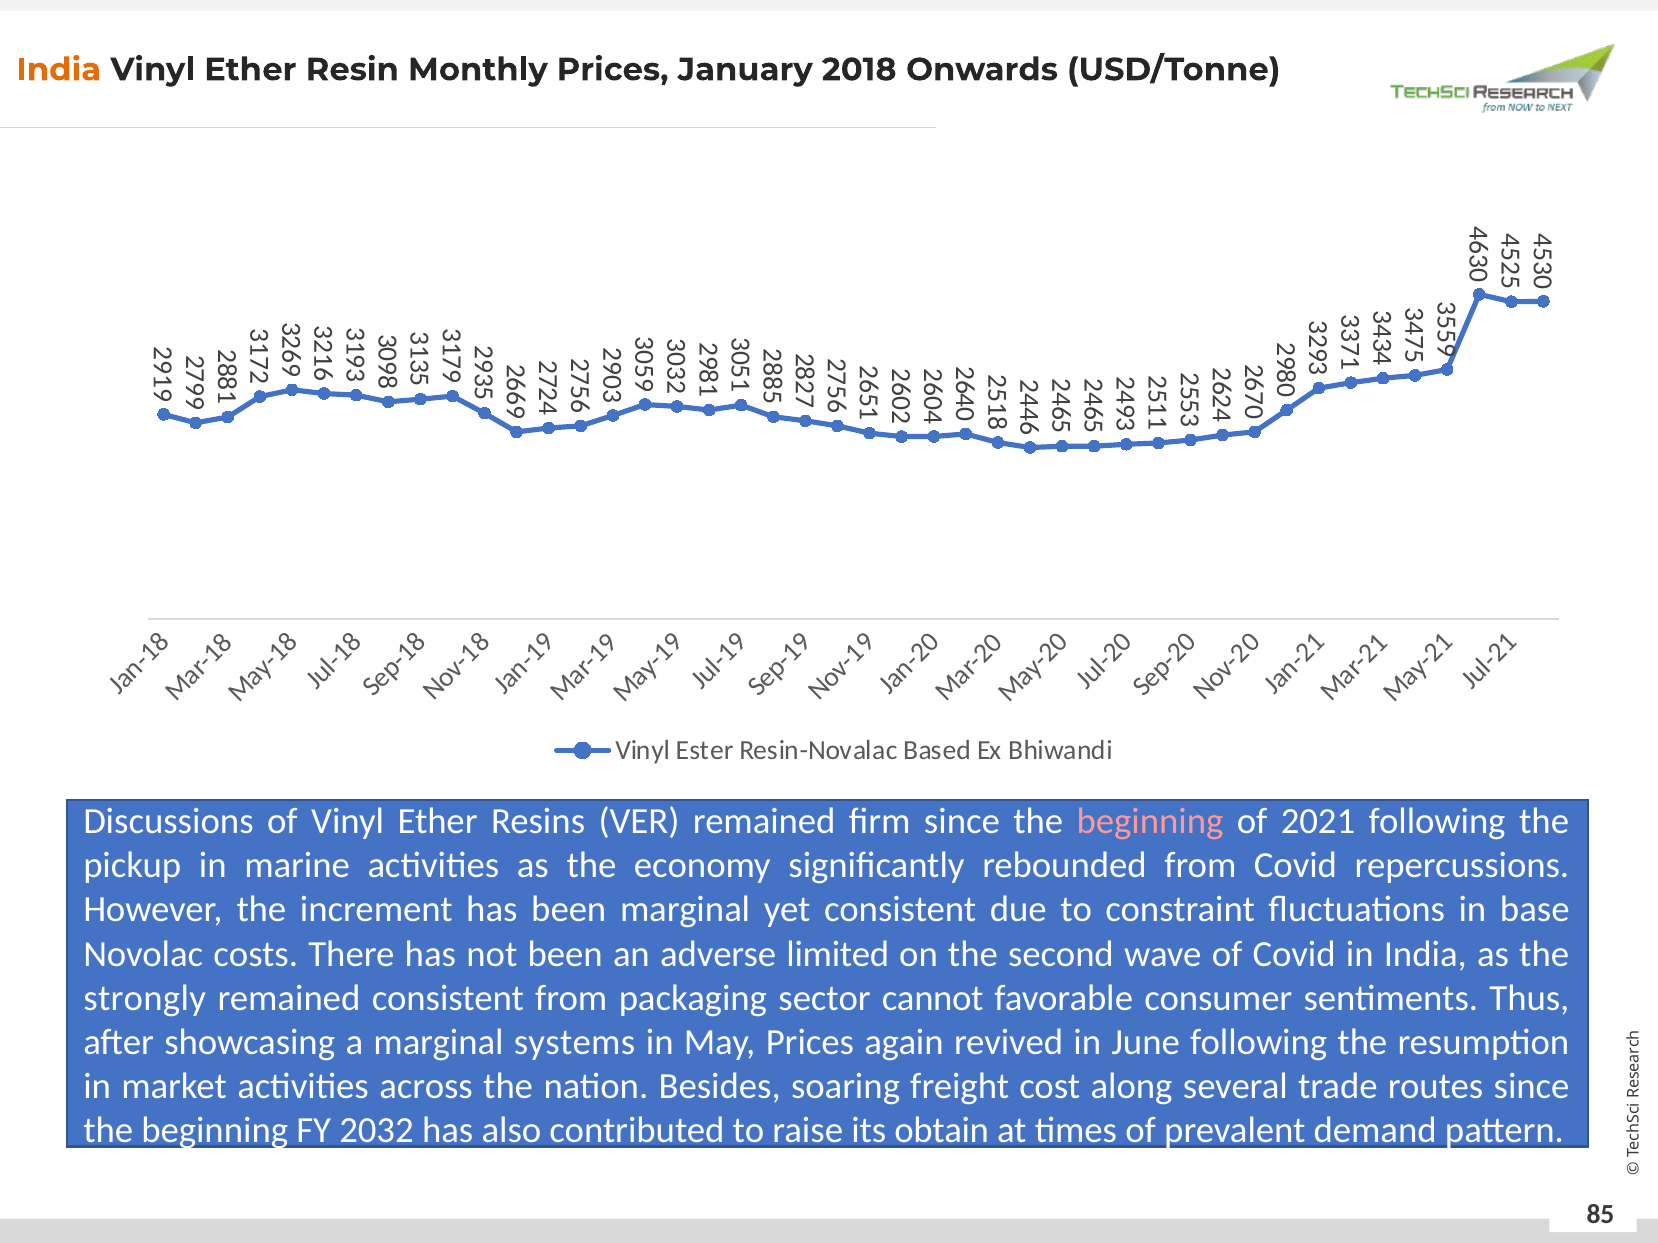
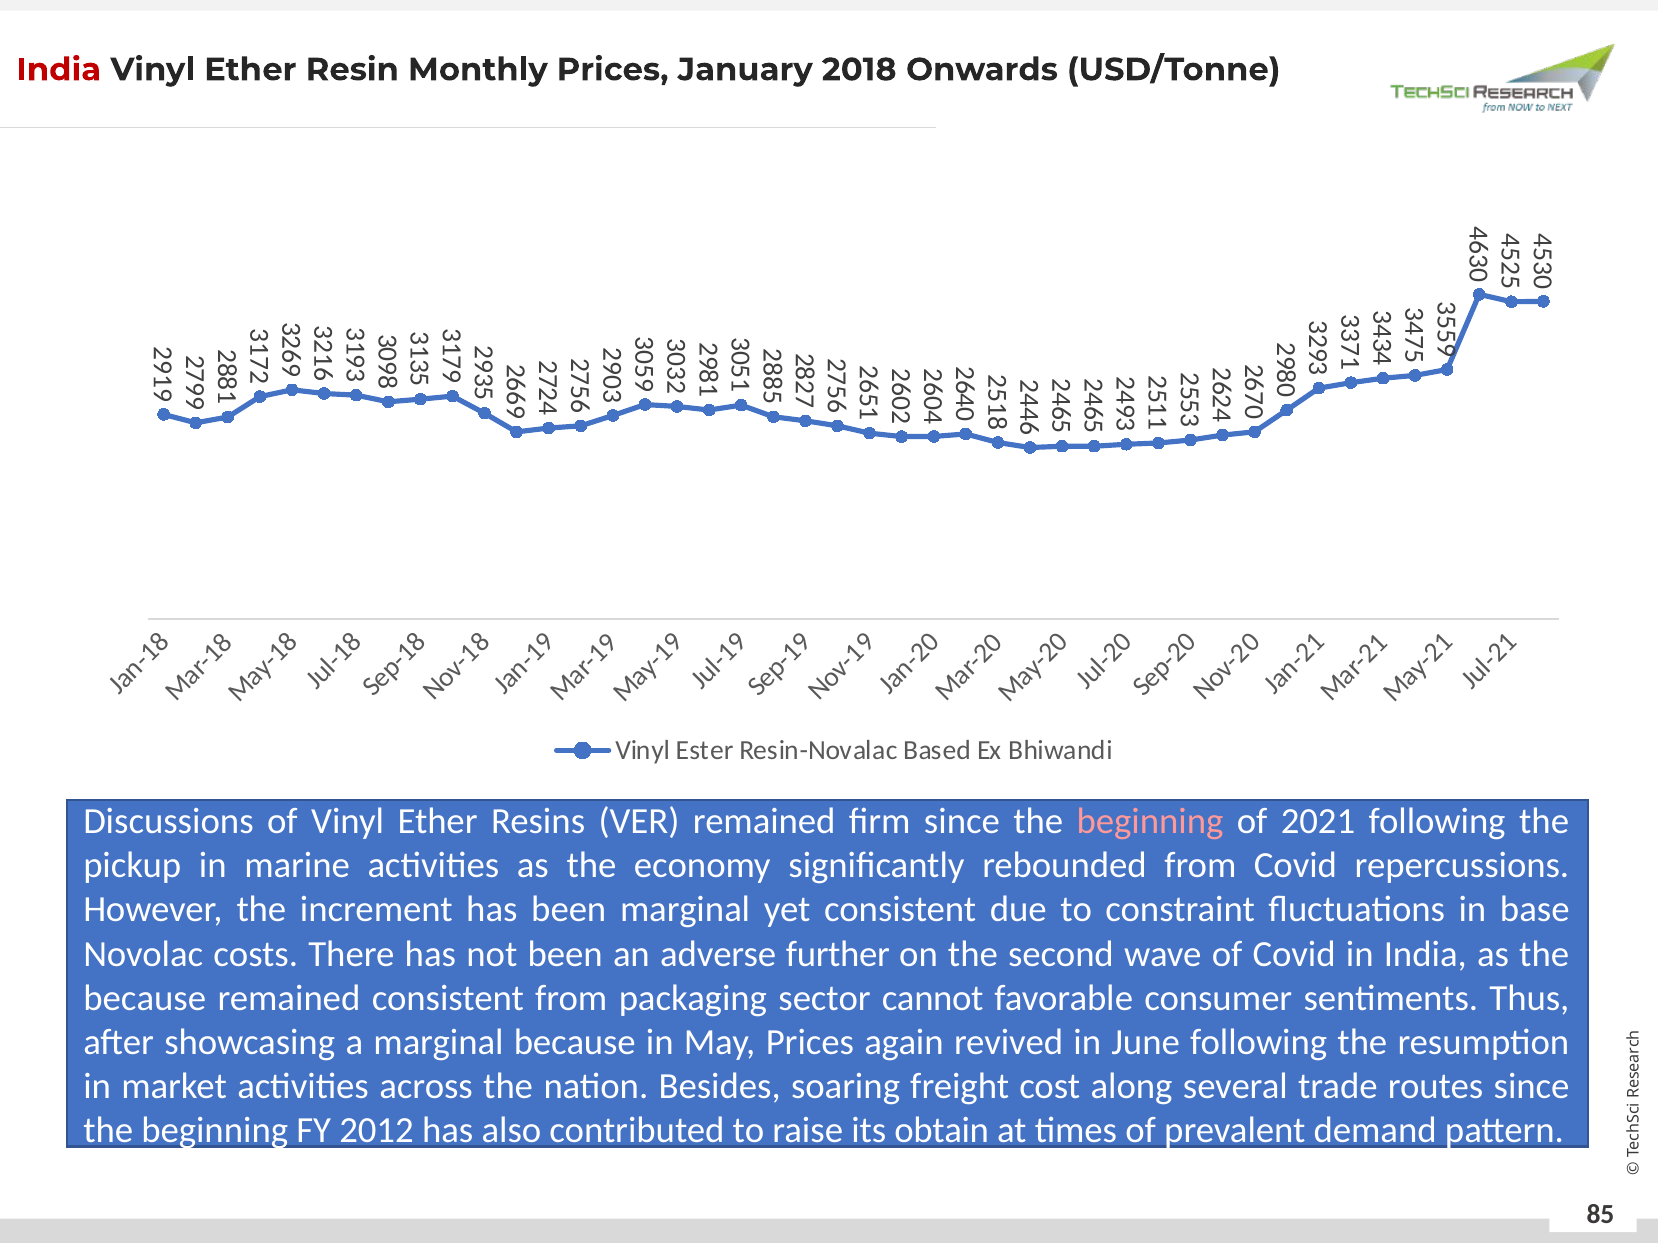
India colour: orange -> red (59, 70)
limited: limited -> further (838, 954)
strongly: strongly -> because (145, 998)
marginal systems: systems -> because (575, 1043)
2032: 2032 -> 2012 (377, 1131)
